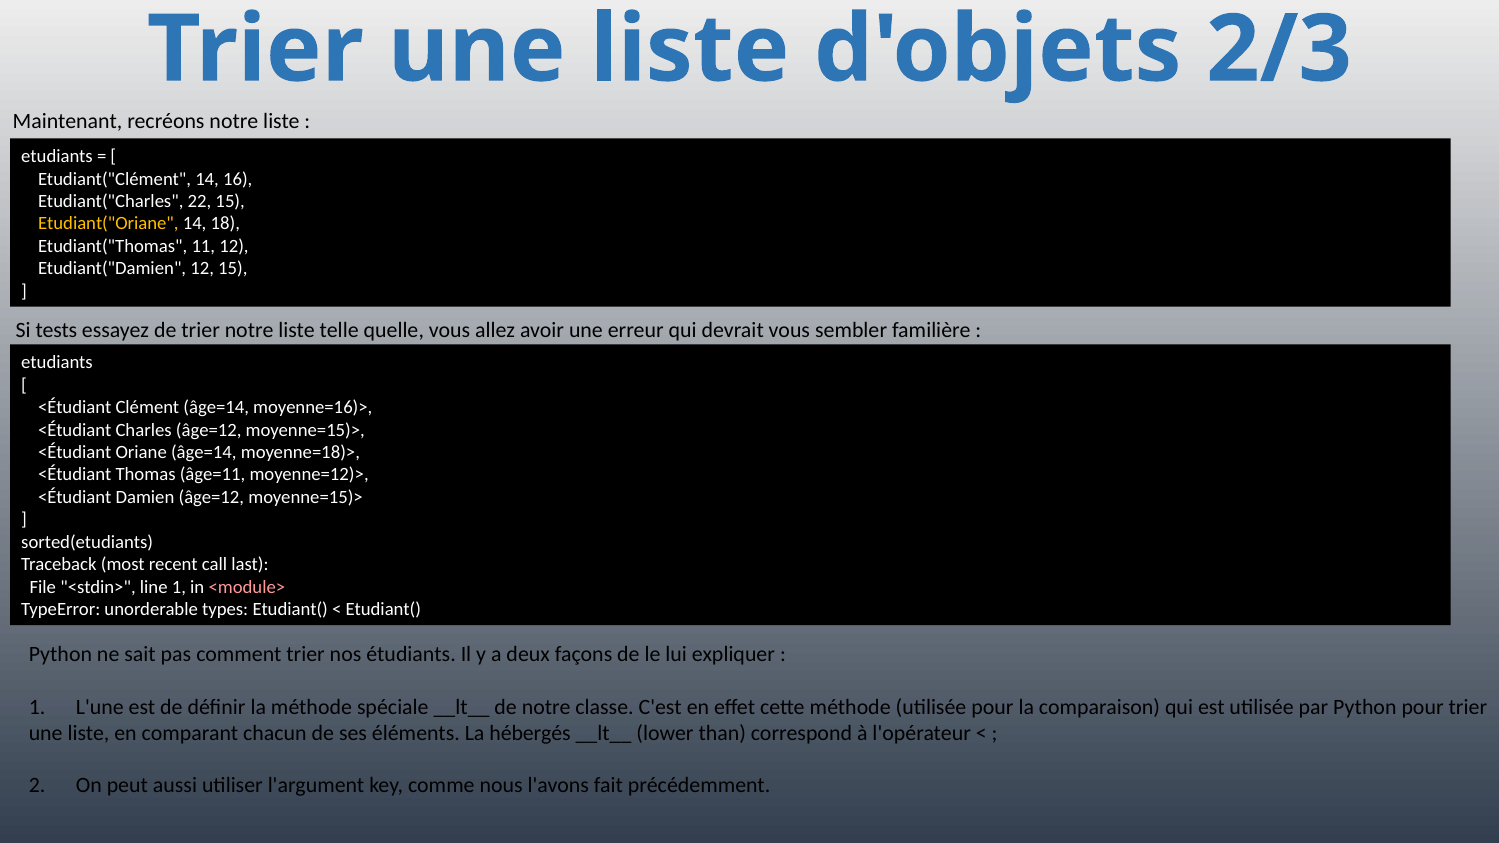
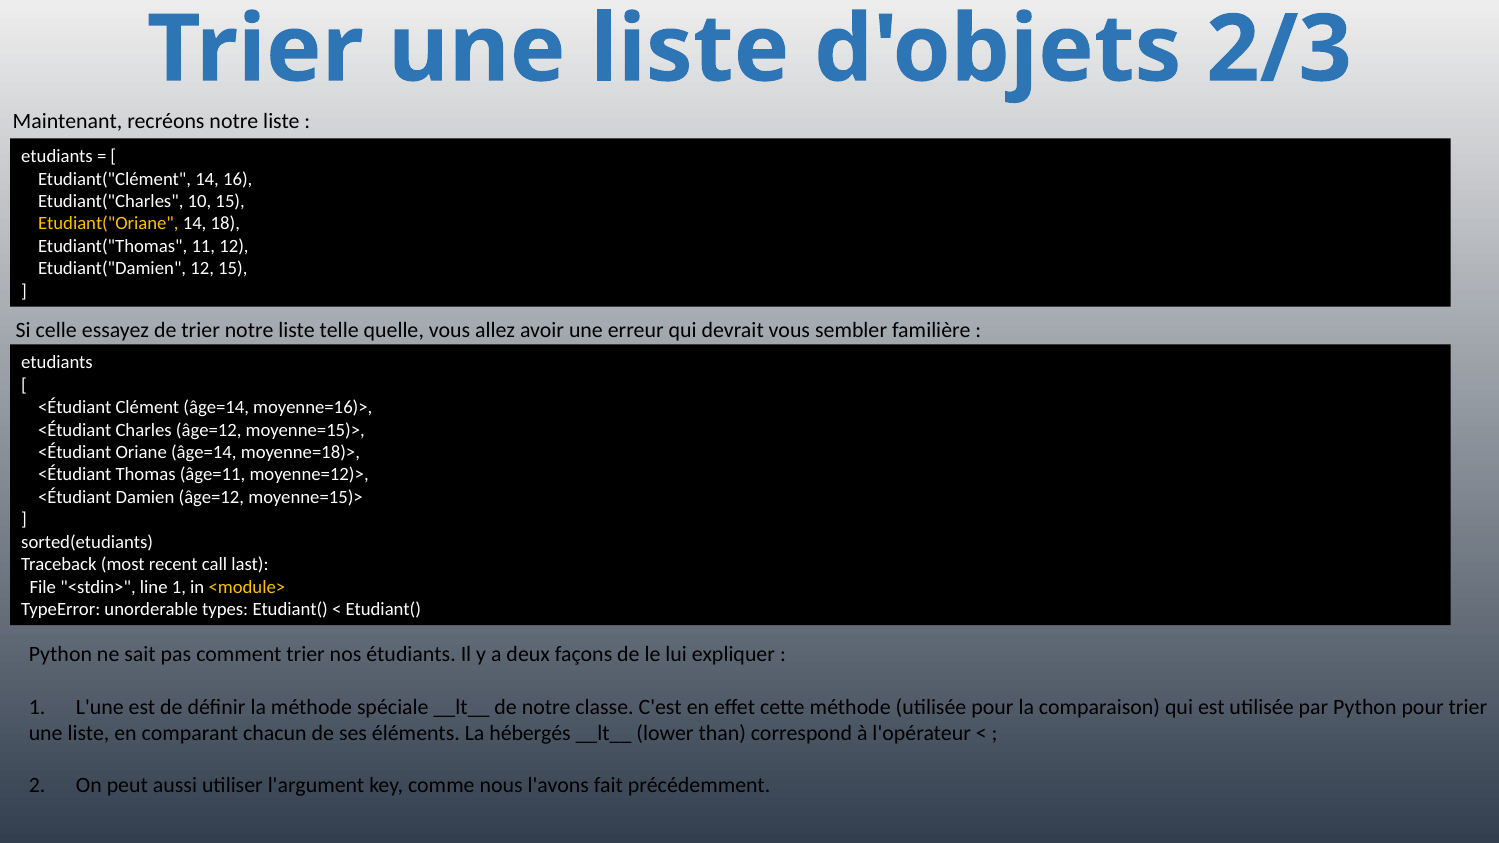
22: 22 -> 10 (199, 201)
tests: tests -> celle (56, 331)
<module> colour: pink -> yellow (247, 587)
